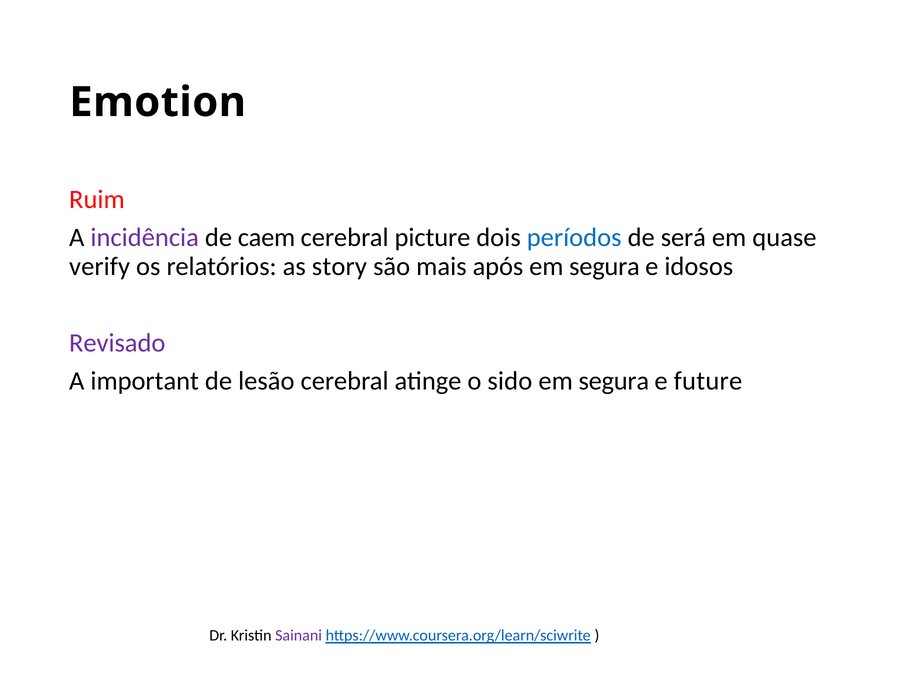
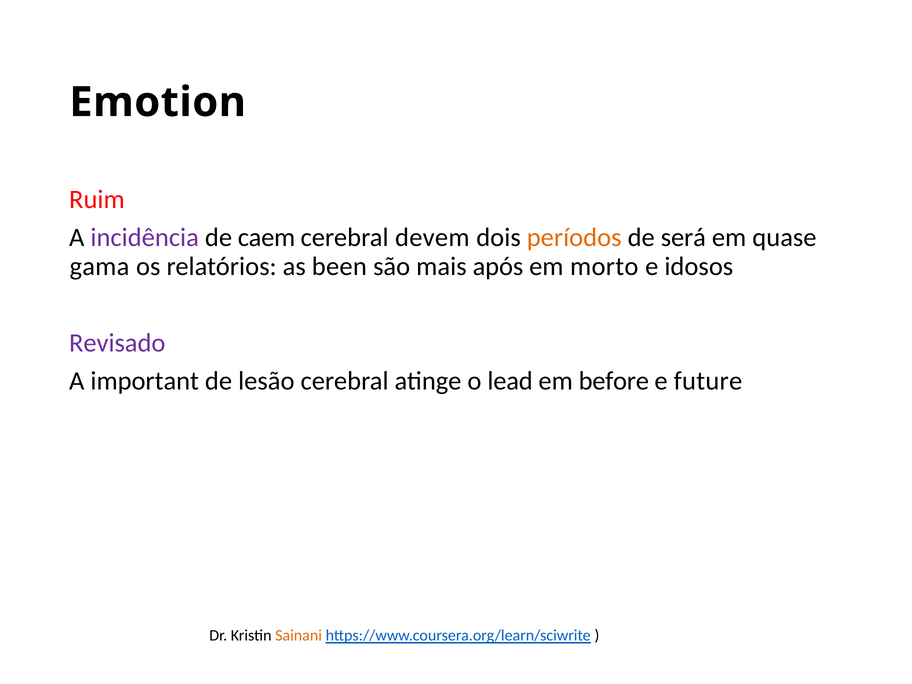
picture: picture -> devem (432, 238)
períodos colour: blue -> orange (574, 238)
verify: verify -> gama (99, 266)
story: story -> been (339, 266)
segura: segura -> morto (604, 266)
sido: sido -> lead (510, 381)
segura: segura -> before (614, 381)
Sainani colour: purple -> orange (299, 636)
